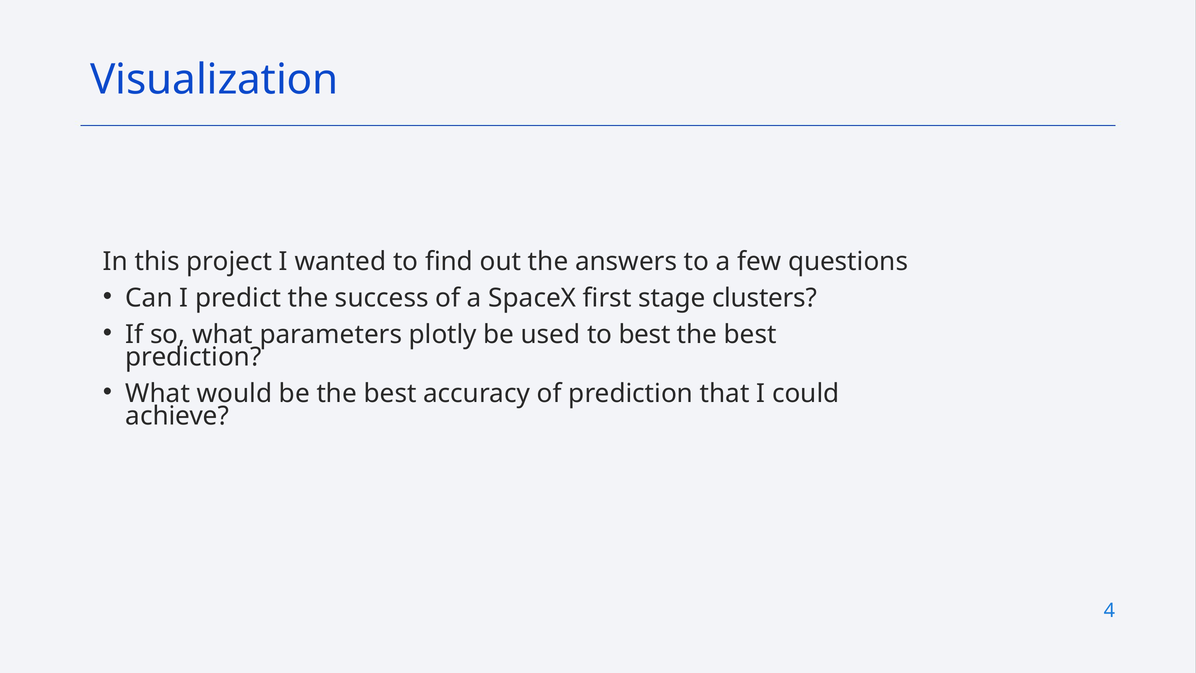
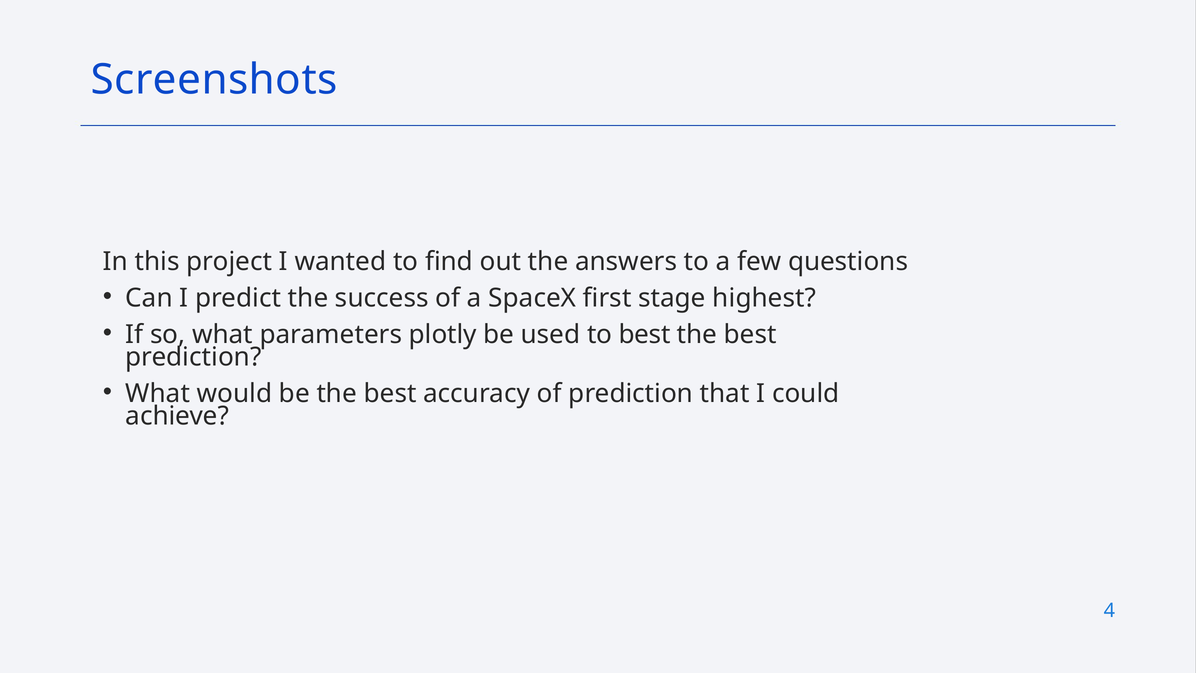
Visualization: Visualization -> Screenshots (214, 80)
clusters: clusters -> highest (764, 298)
